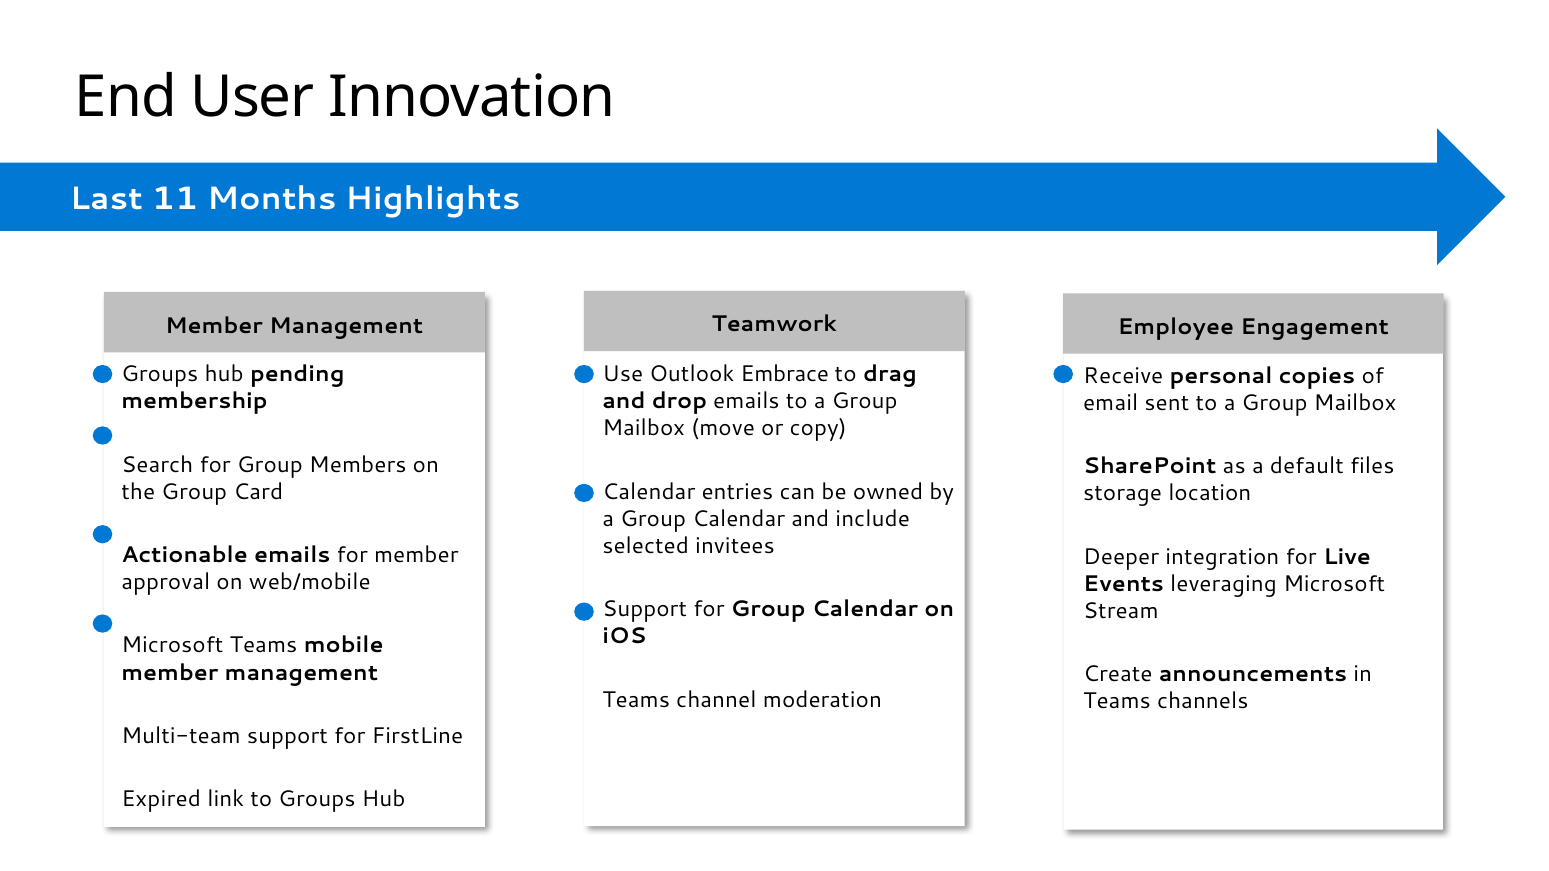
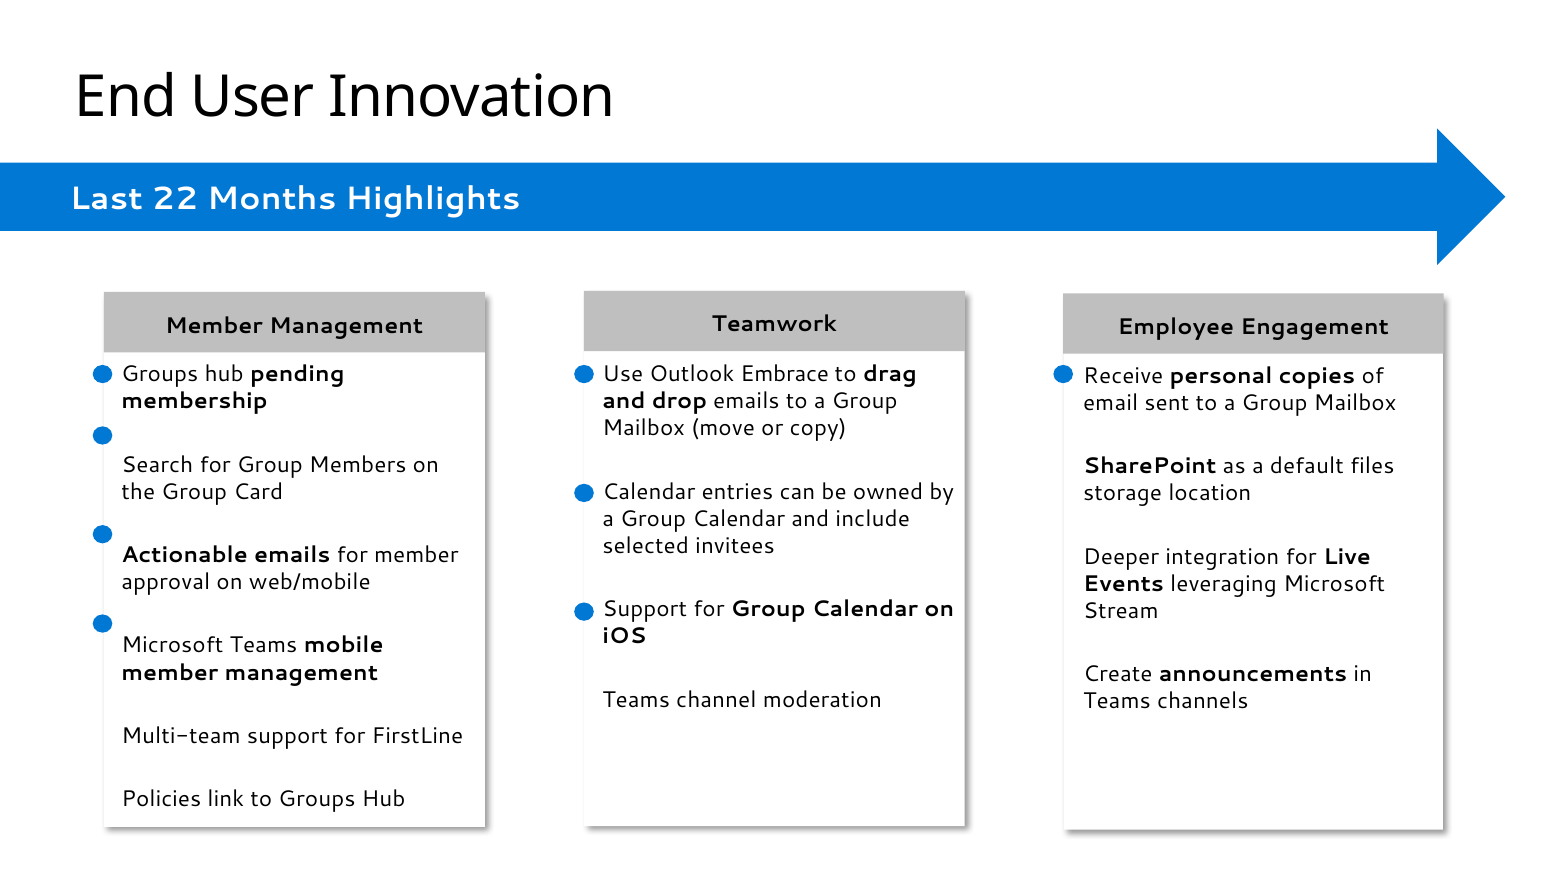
11: 11 -> 22 (175, 199)
Expired: Expired -> Policies (161, 799)
